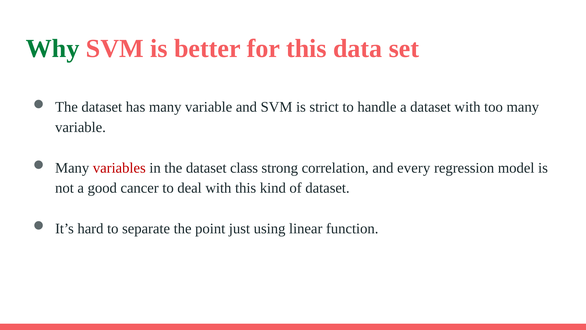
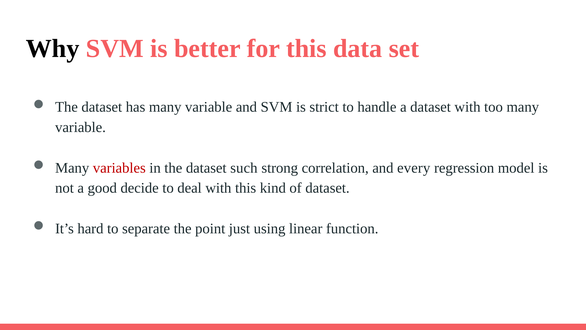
Why colour: green -> black (53, 48)
class: class -> such (244, 168)
cancer: cancer -> decide (140, 188)
